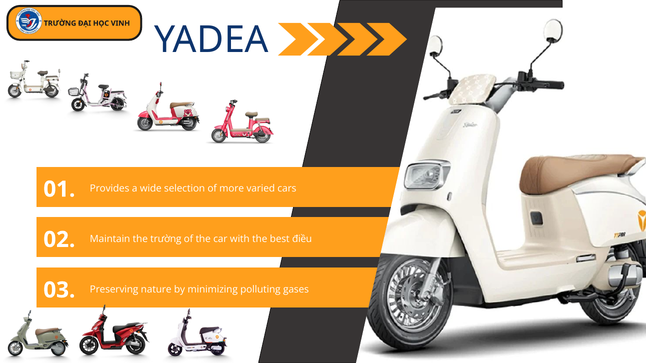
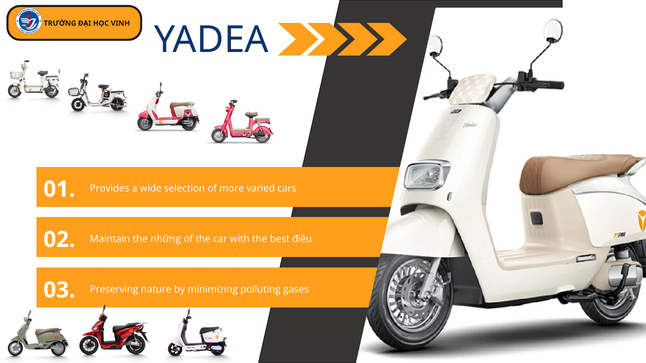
the trường: trường -> những (166, 239)
